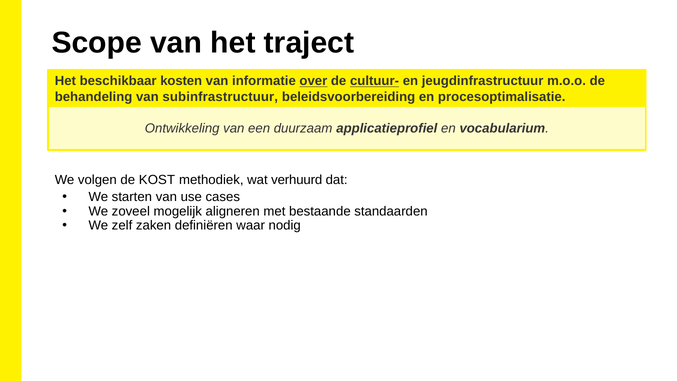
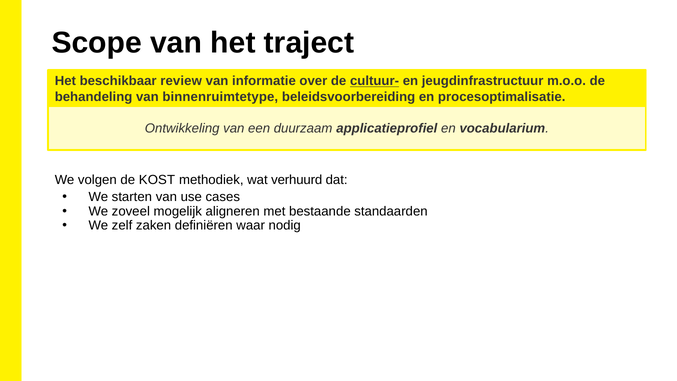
kosten: kosten -> review (181, 81)
over underline: present -> none (313, 81)
subinfrastructuur: subinfrastructuur -> binnenruimtetype (220, 97)
